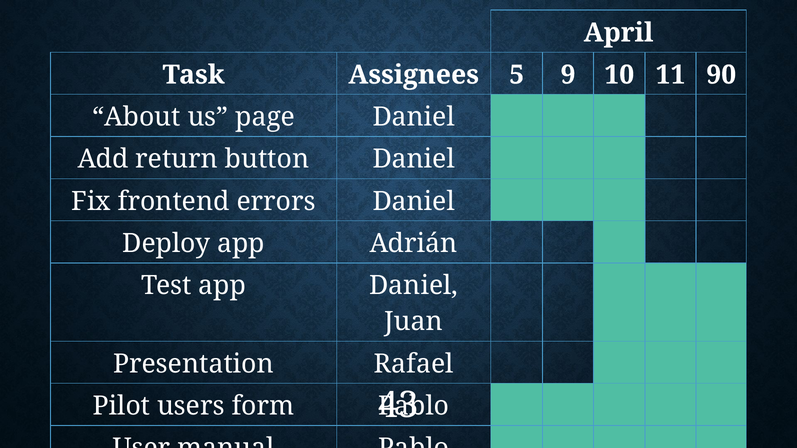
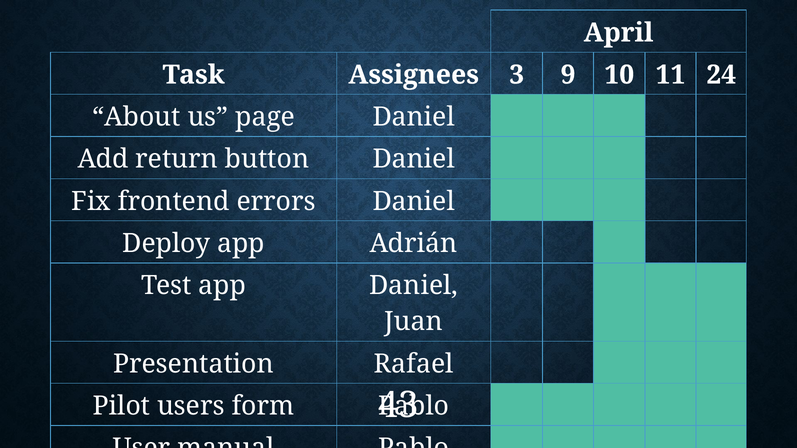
5: 5 -> 3 (517, 75)
90: 90 -> 24 (721, 75)
